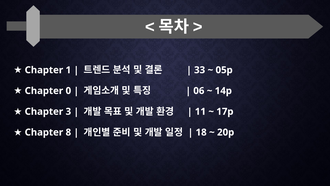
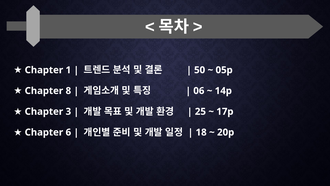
33: 33 -> 50 (200, 70)
0: 0 -> 8 (68, 91)
11: 11 -> 25 (200, 111)
8: 8 -> 6 (68, 132)
